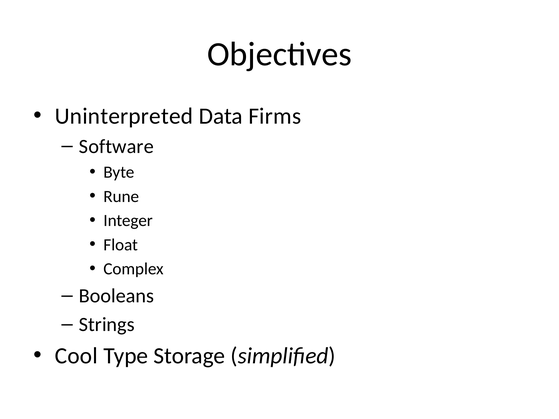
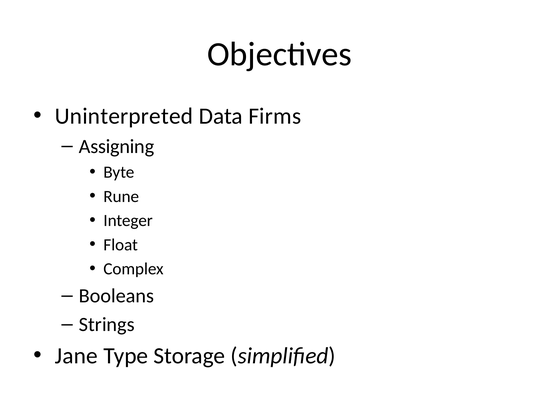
Software: Software -> Assigning (117, 146)
Cool: Cool -> Jane (76, 356)
